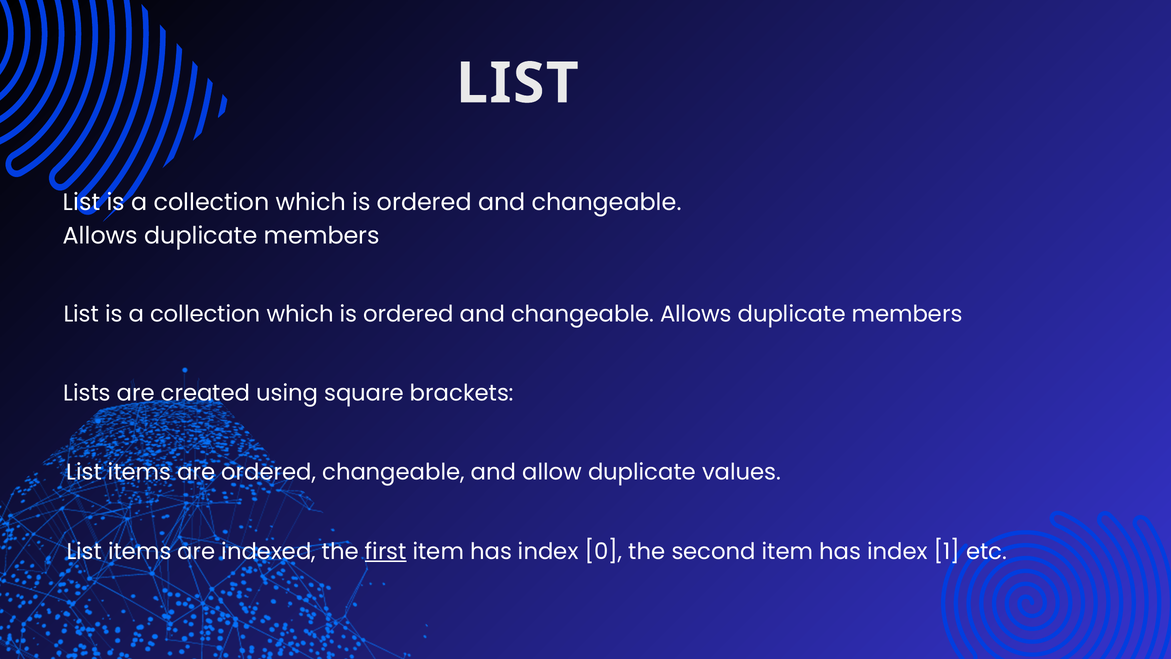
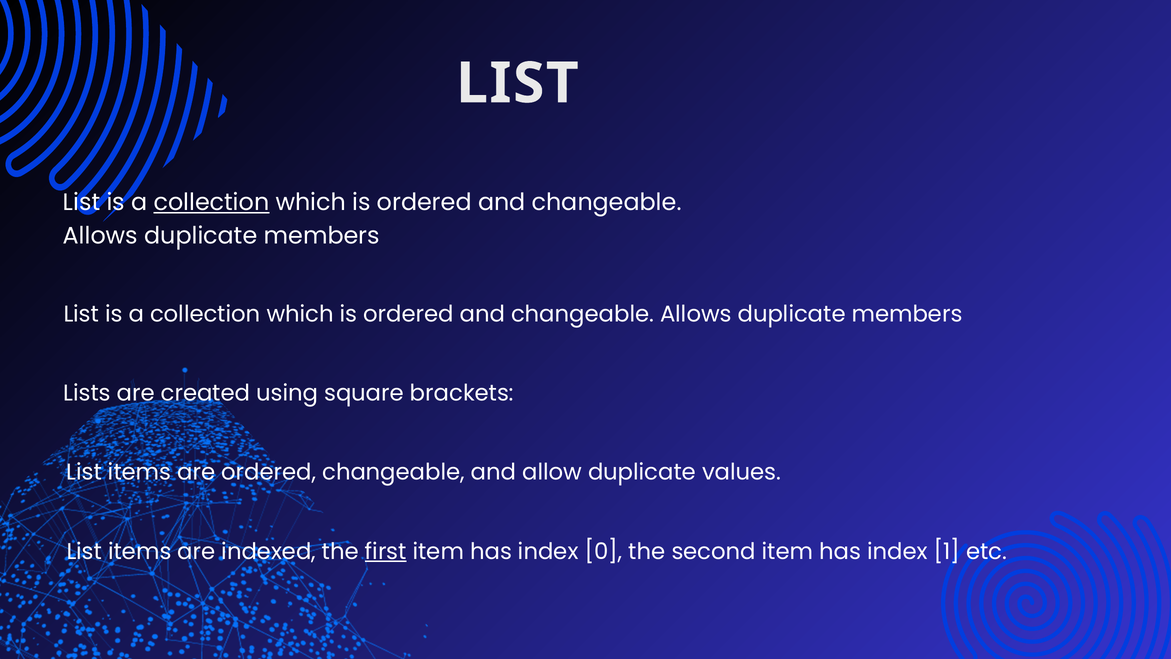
collection underline: none -> present (211, 202)
